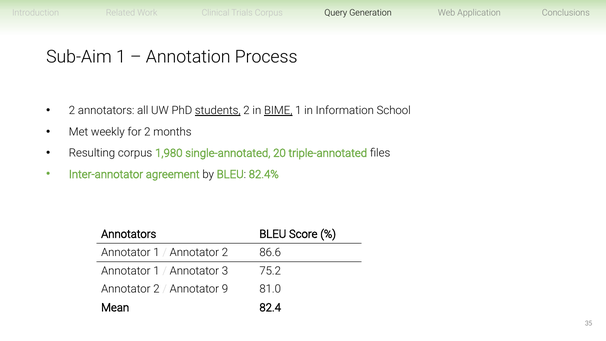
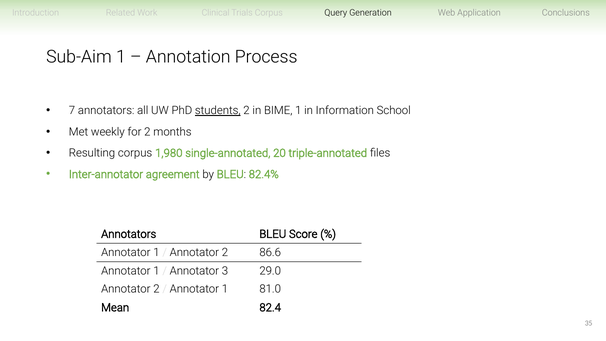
2: 2 -> 7 (72, 111)
BIME underline: present -> none (278, 111)
75.2: 75.2 -> 29.0 (270, 271)
9: 9 -> 1 (225, 289)
